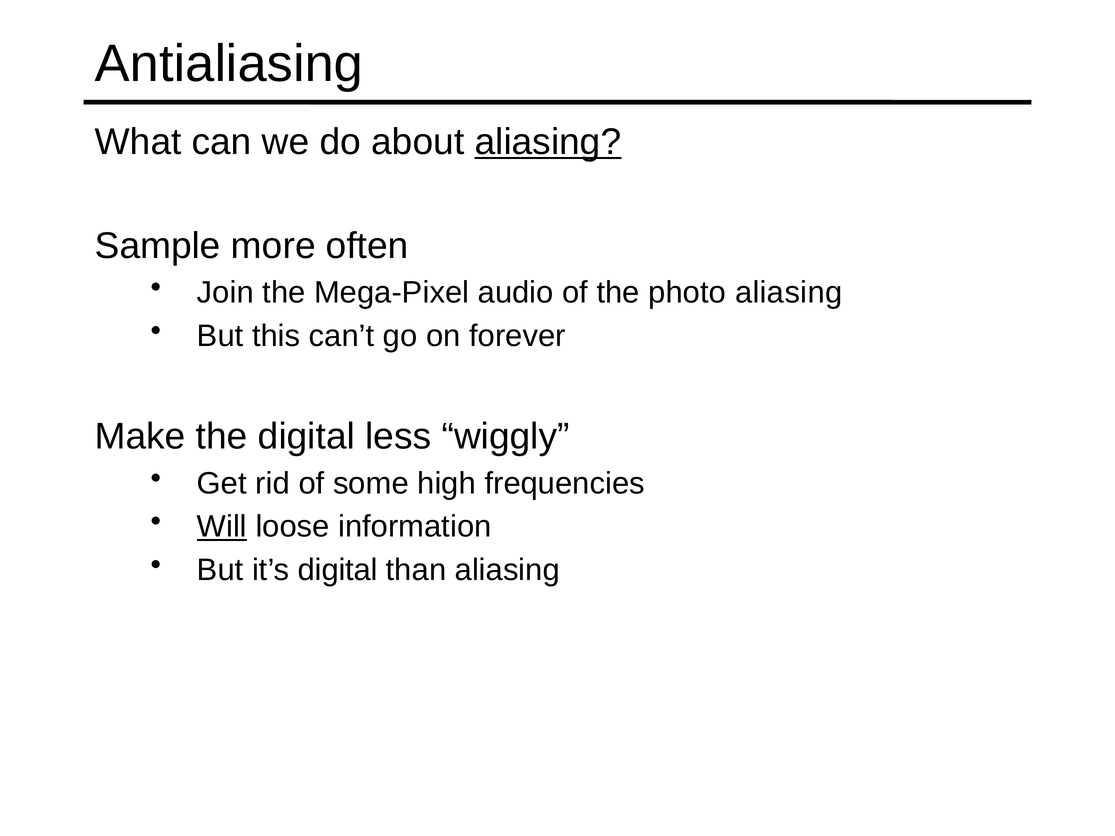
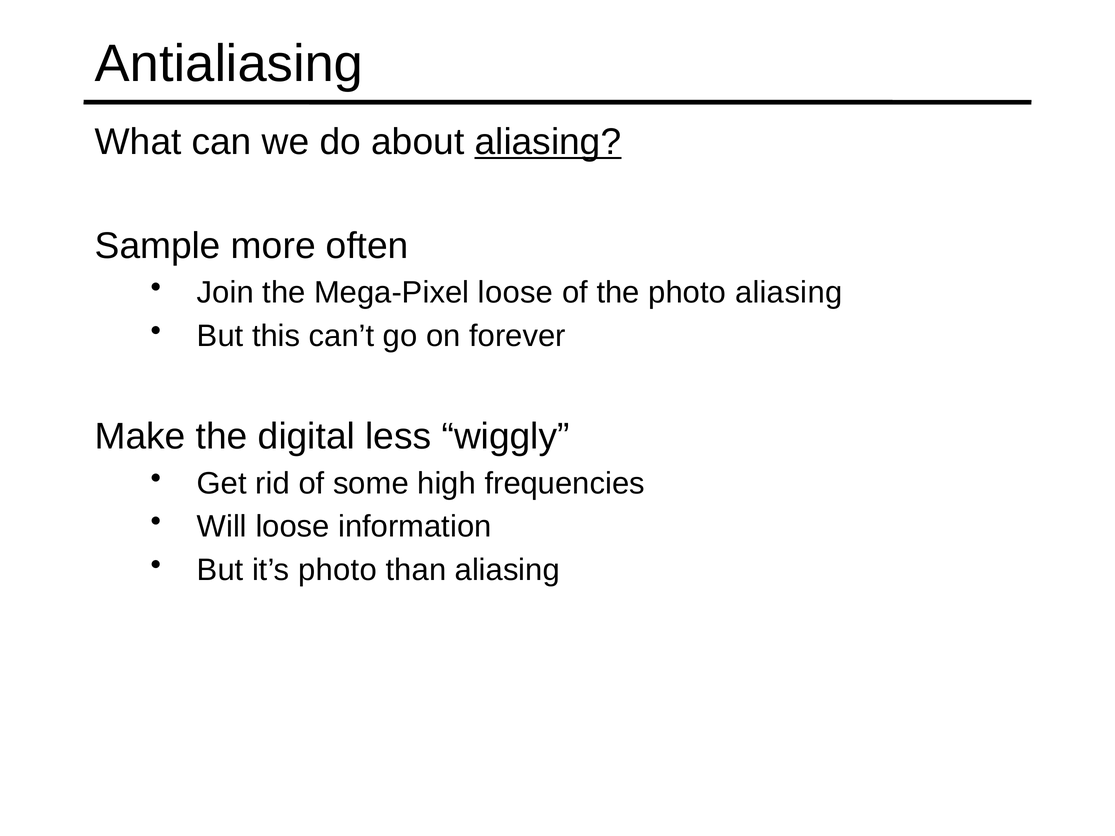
Mega-Pixel audio: audio -> loose (516, 293)
Will underline: present -> none (222, 527)
it’s digital: digital -> photo (337, 570)
